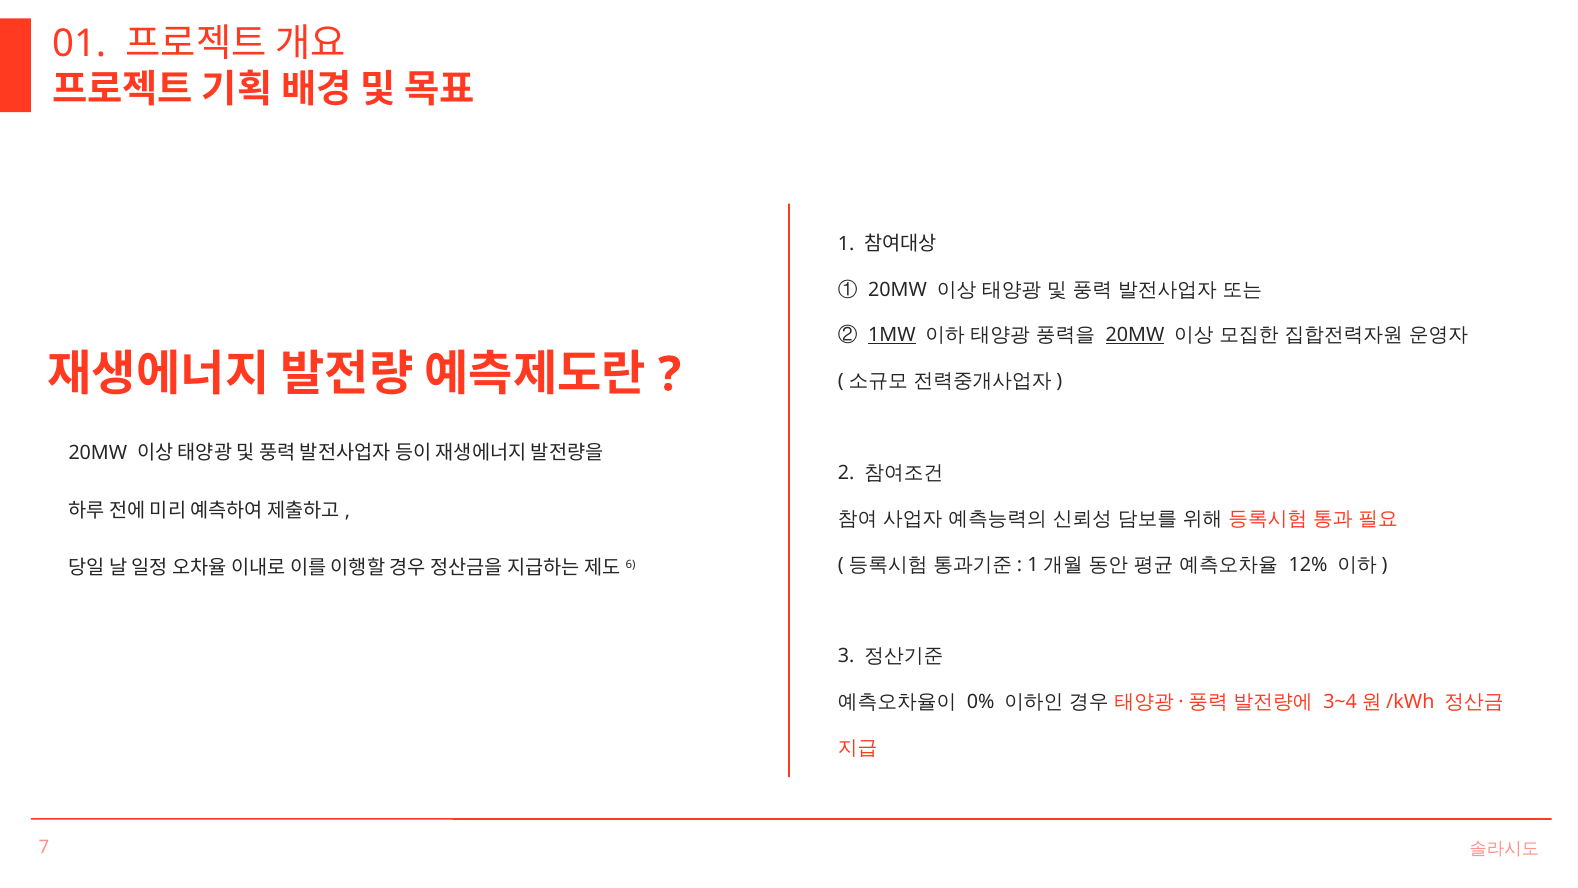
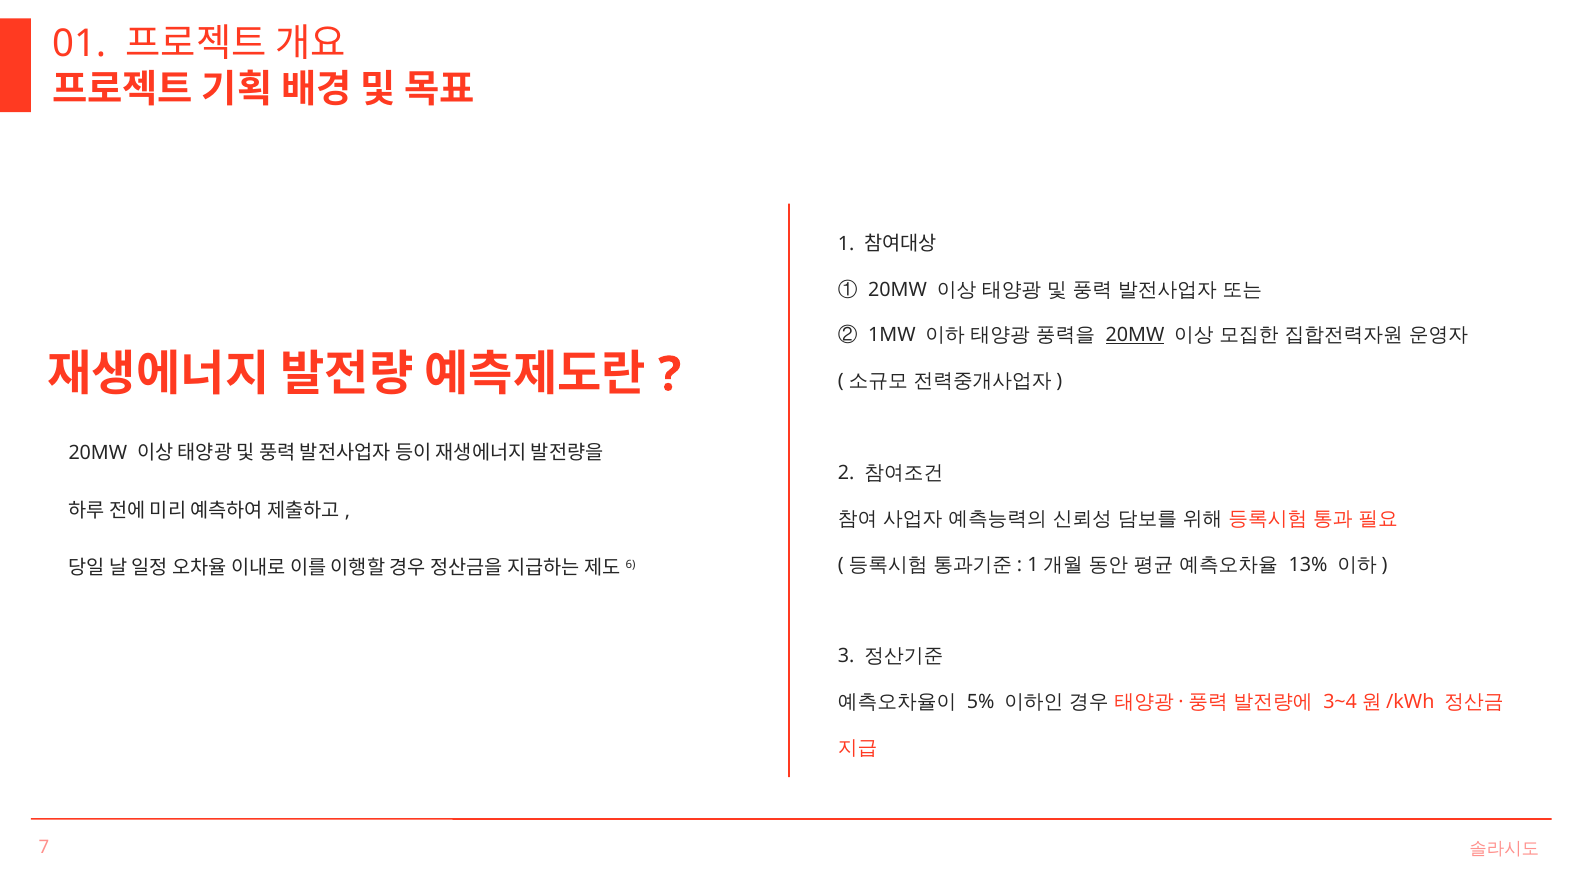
1MW underline: present -> none (892, 335)
12%: 12% -> 13% (1308, 564)
0%: 0% -> 5% (981, 702)
